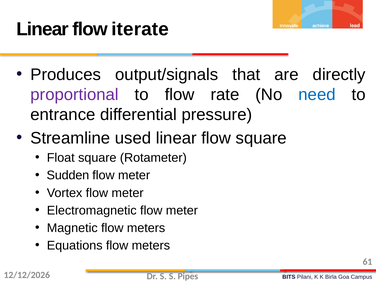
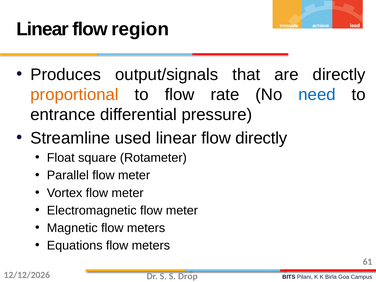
iterate: iterate -> region (140, 29)
proportional colour: purple -> orange (75, 95)
flow square: square -> directly (261, 138)
Sudden: Sudden -> Parallel (68, 175)
Pipes: Pipes -> Drop (188, 276)
